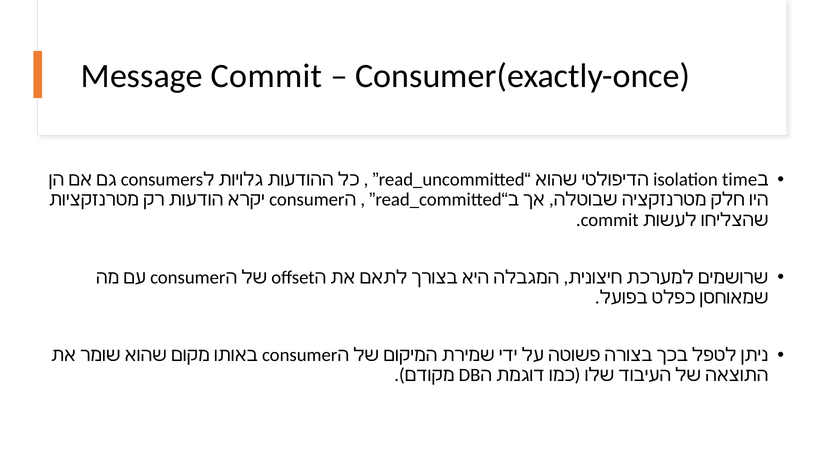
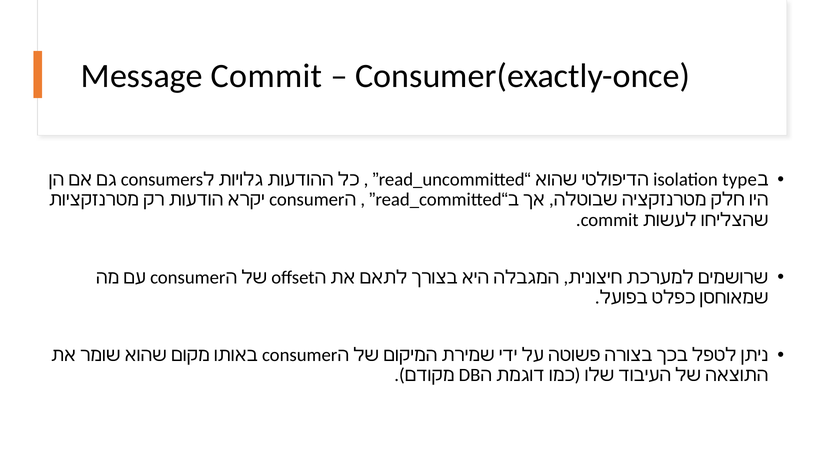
time: time -> type (740, 180)
